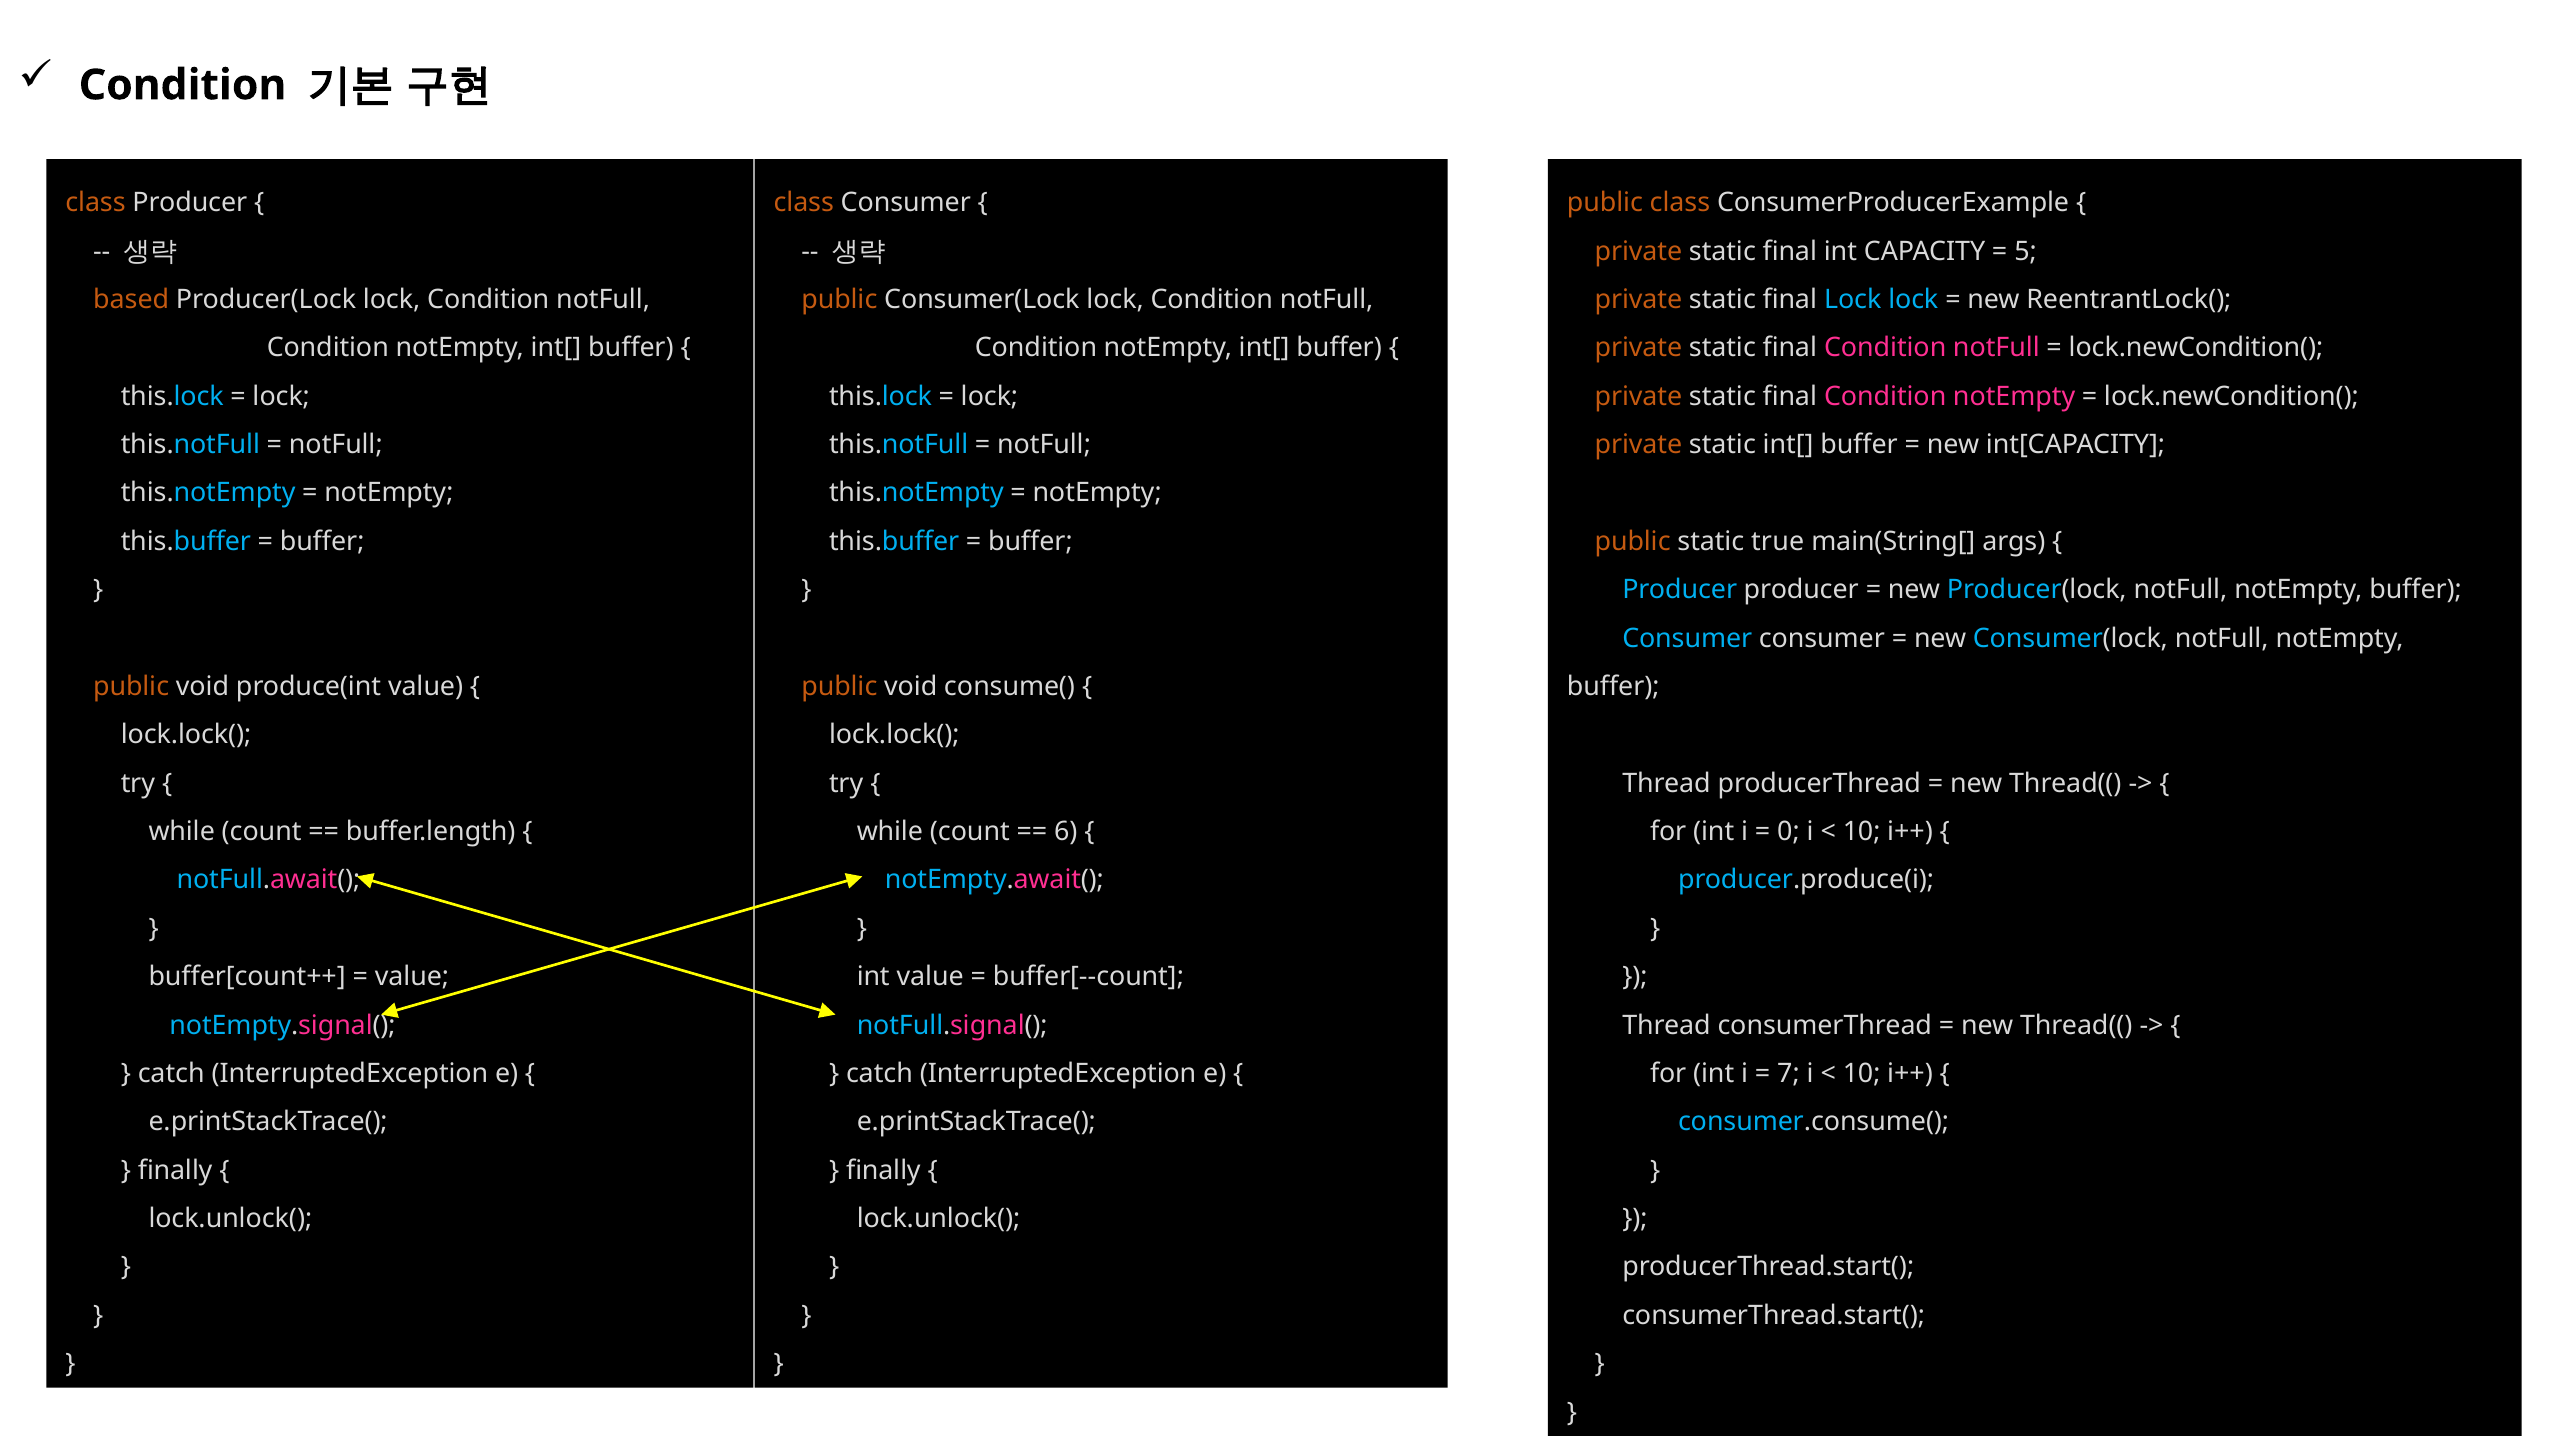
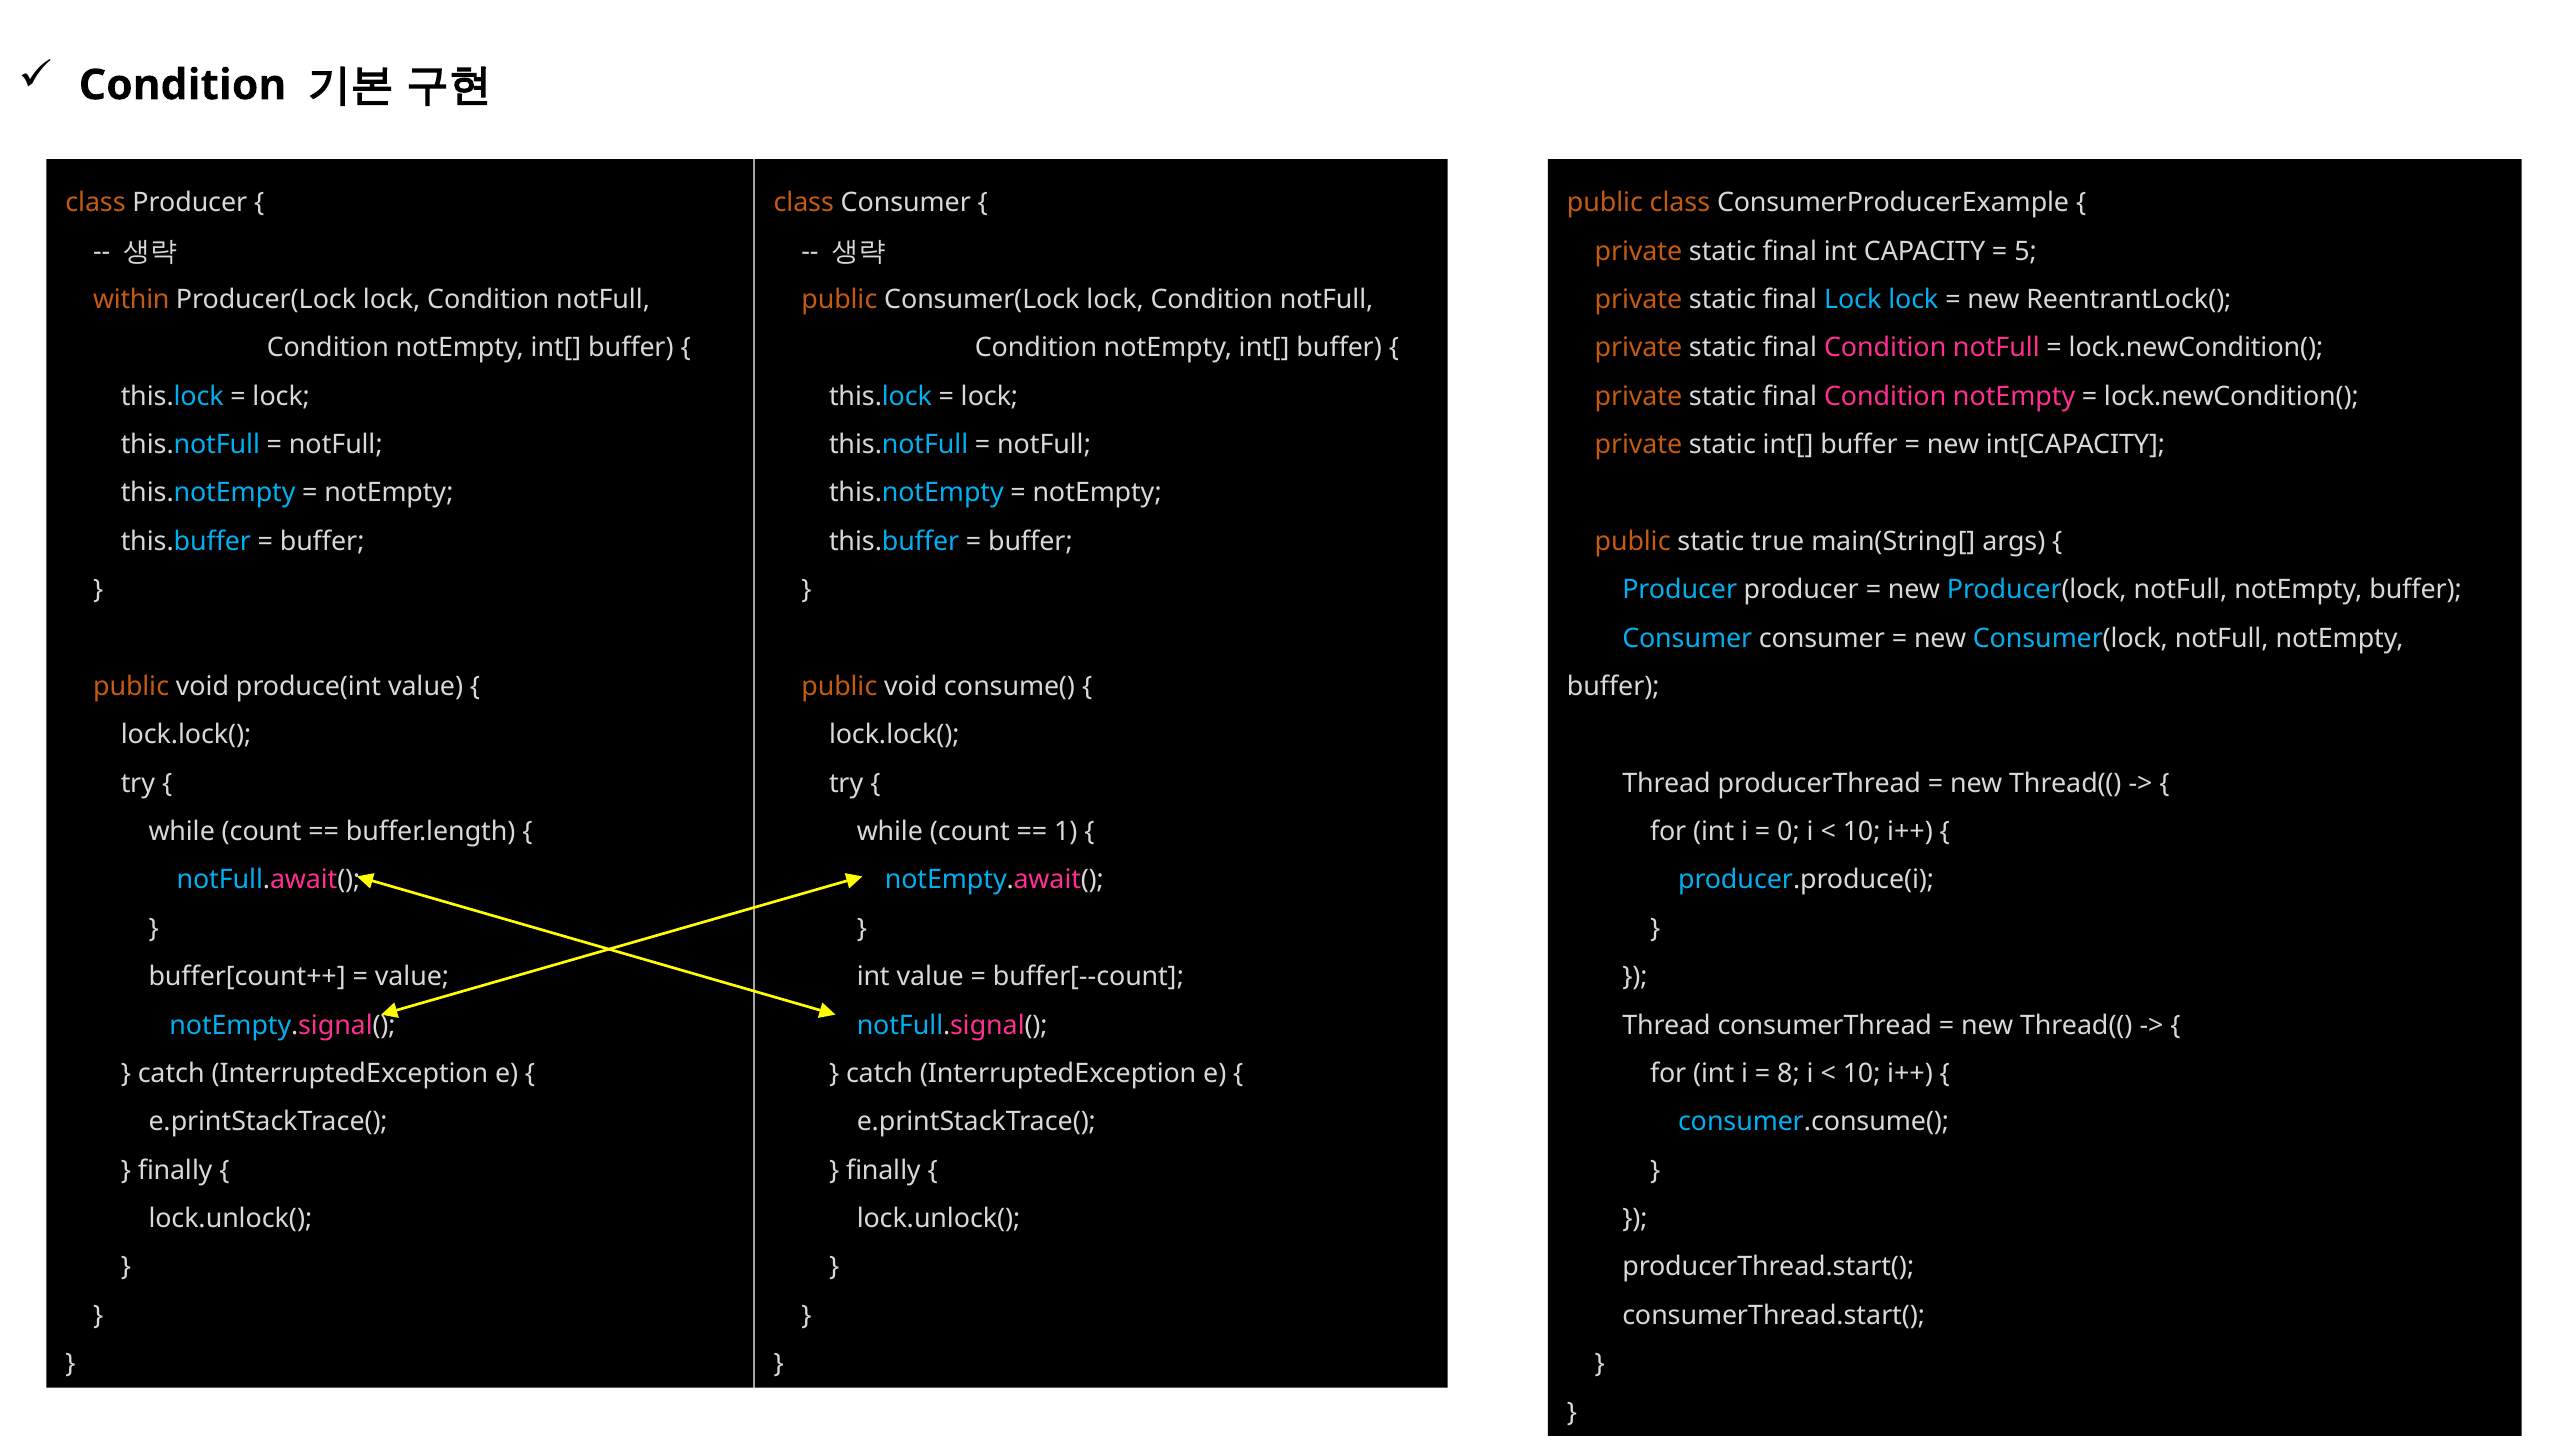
based: based -> within (131, 300)
6: 6 -> 1 (1066, 832)
7: 7 -> 8 (1788, 1074)
